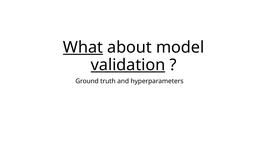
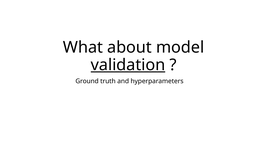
What underline: present -> none (83, 47)
